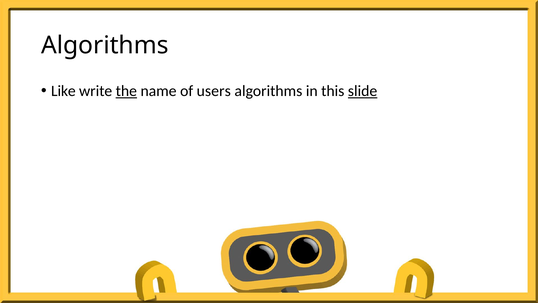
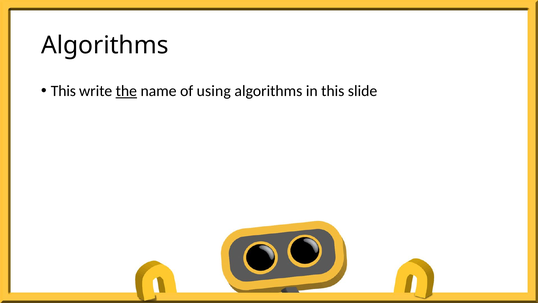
Like: Like -> This (63, 91)
users: users -> using (214, 91)
slide underline: present -> none (363, 91)
